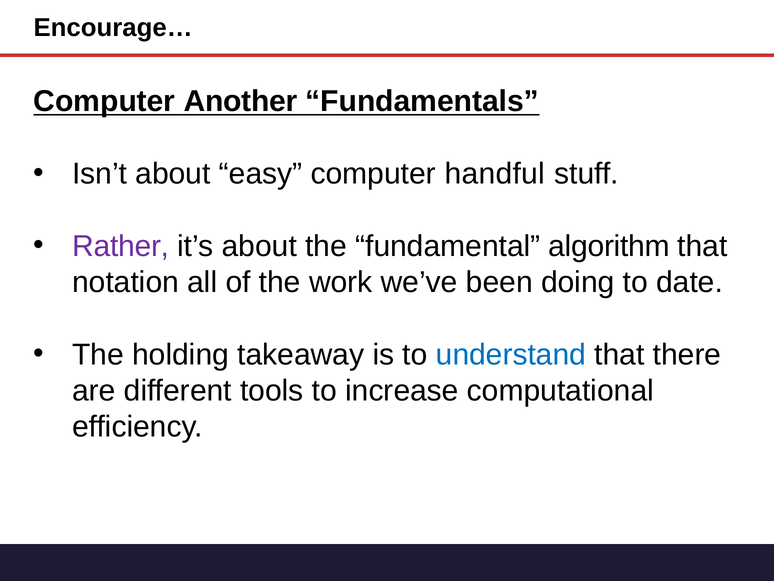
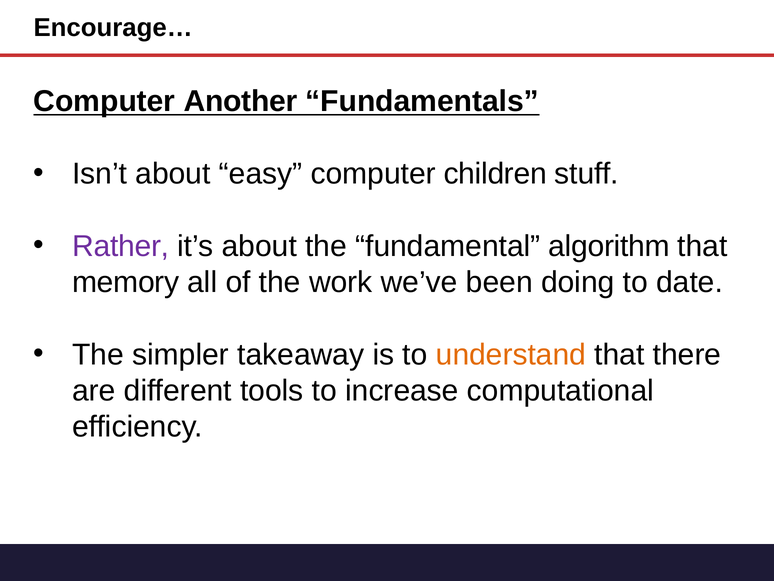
handful: handful -> children (495, 174)
notation: notation -> memory (126, 282)
holding: holding -> simpler (181, 354)
understand colour: blue -> orange (511, 354)
